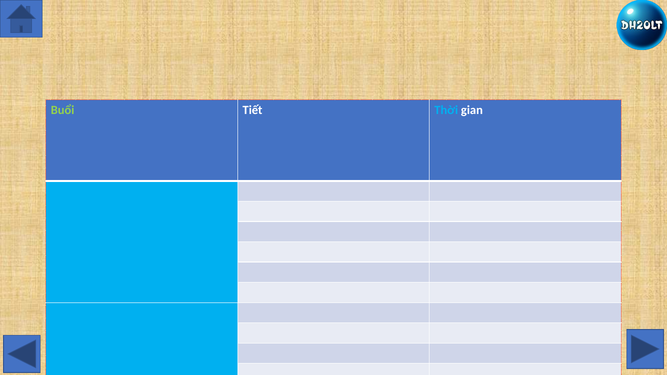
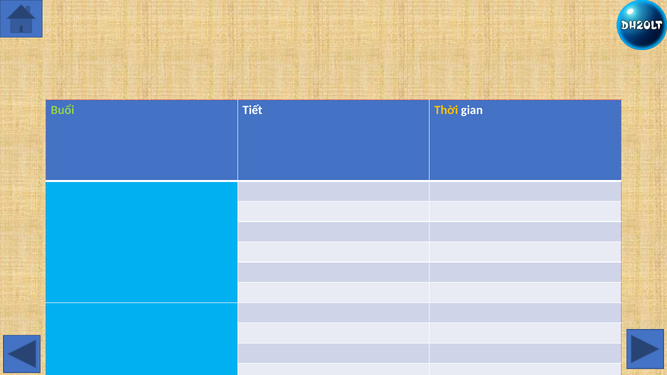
Thời colour: light blue -> yellow (446, 110)
